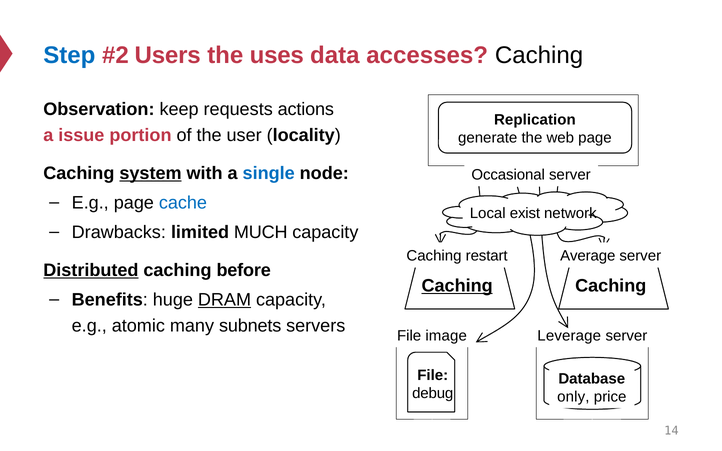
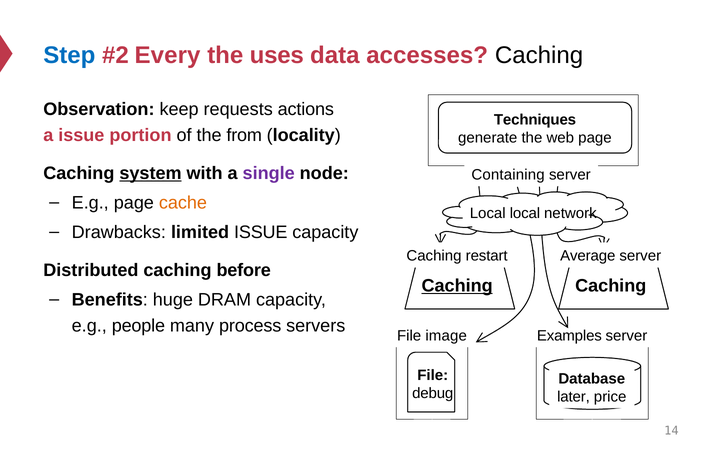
Users: Users -> Every (168, 55)
Replication: Replication -> Techniques (535, 120)
user: user -> from (244, 135)
single colour: blue -> purple (269, 173)
Occasional: Occasional -> Containing (508, 175)
cache colour: blue -> orange (183, 203)
Local exist: exist -> local (525, 214)
limited MUCH: MUCH -> ISSUE (261, 232)
Distributed underline: present -> none (91, 270)
DRAM underline: present -> none (224, 300)
atomic: atomic -> people (138, 326)
subnets: subnets -> process (250, 326)
Leverage: Leverage -> Examples (569, 336)
only: only -> later (574, 397)
